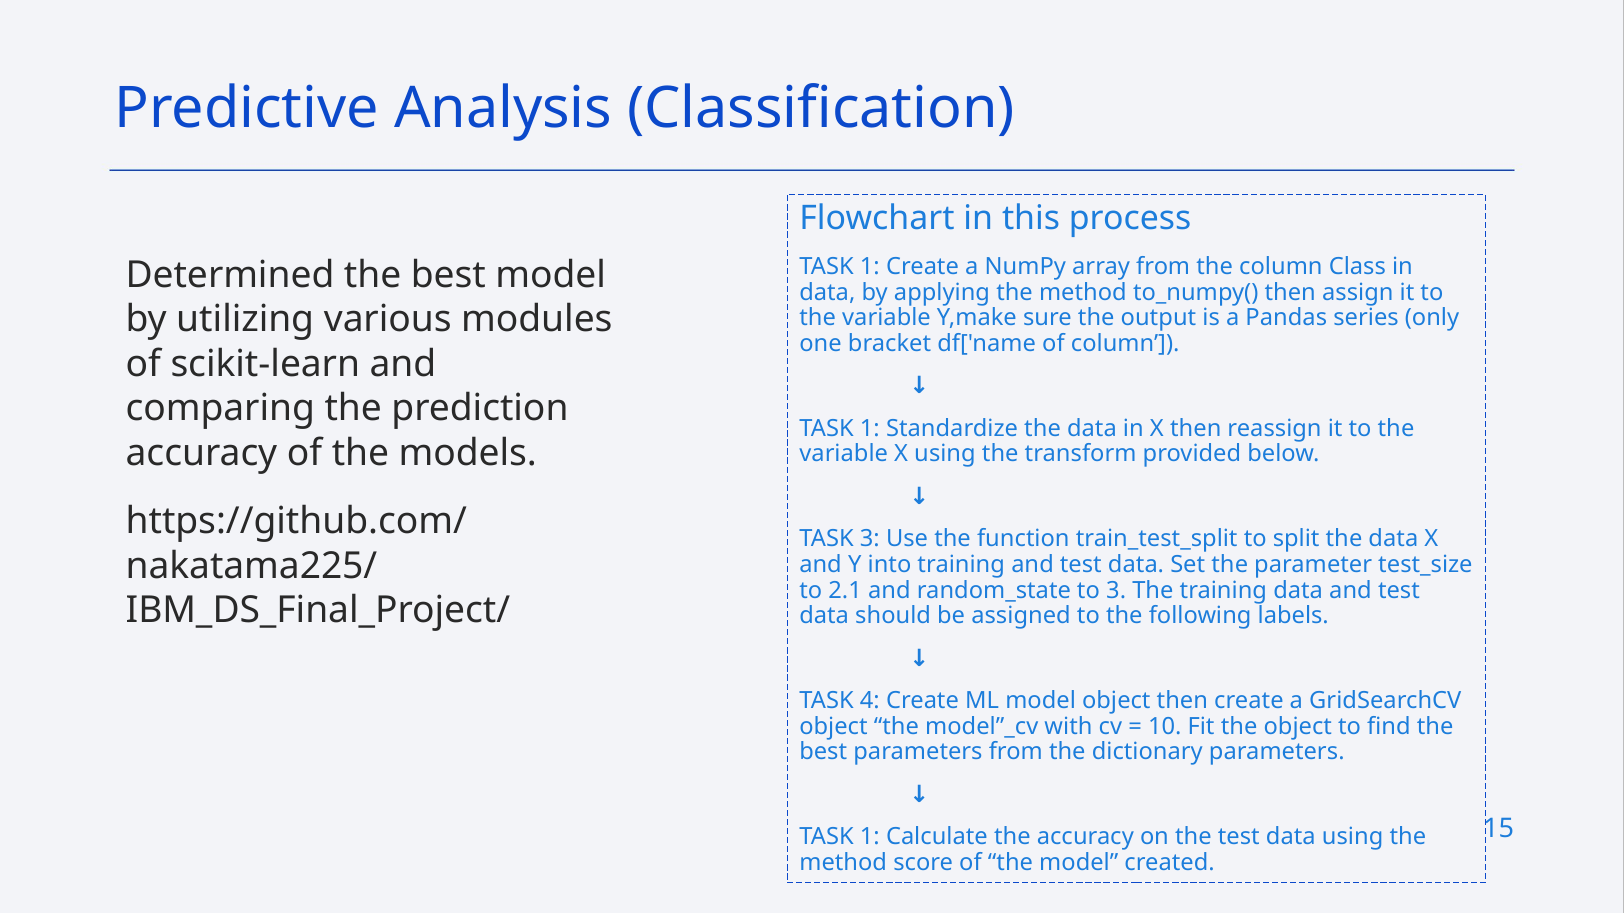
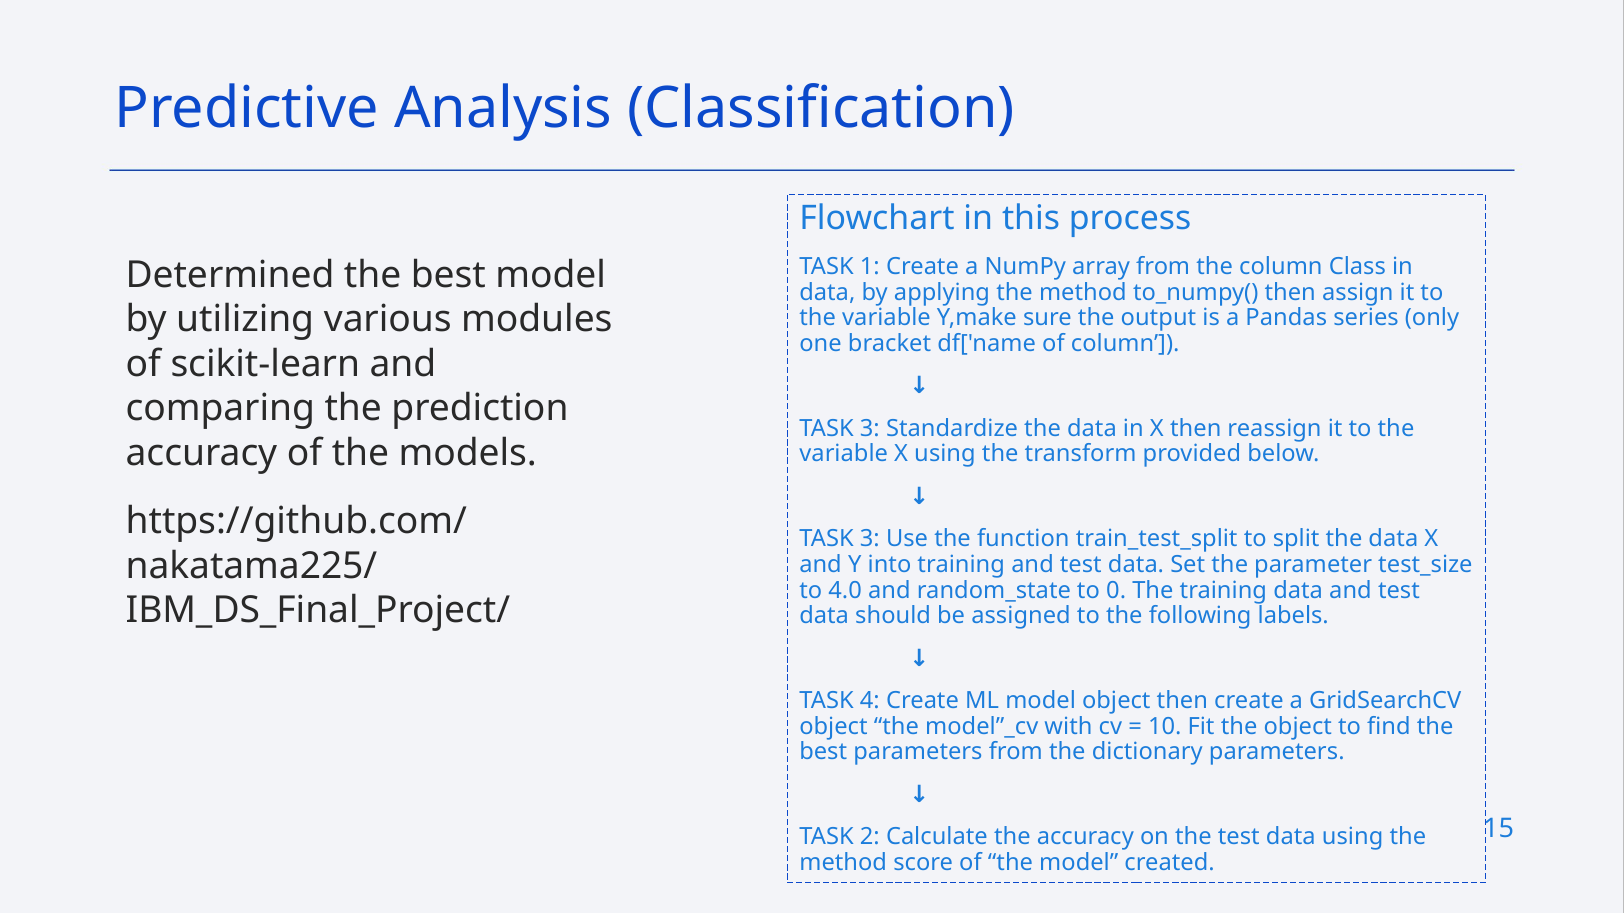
1: 1 -> 3 (870, 429)
2.1: 2.1 -> 4.0 (845, 591)
to 3: 3 -> 0 (1116, 591)
1: 1 -> 2 (870, 837)
